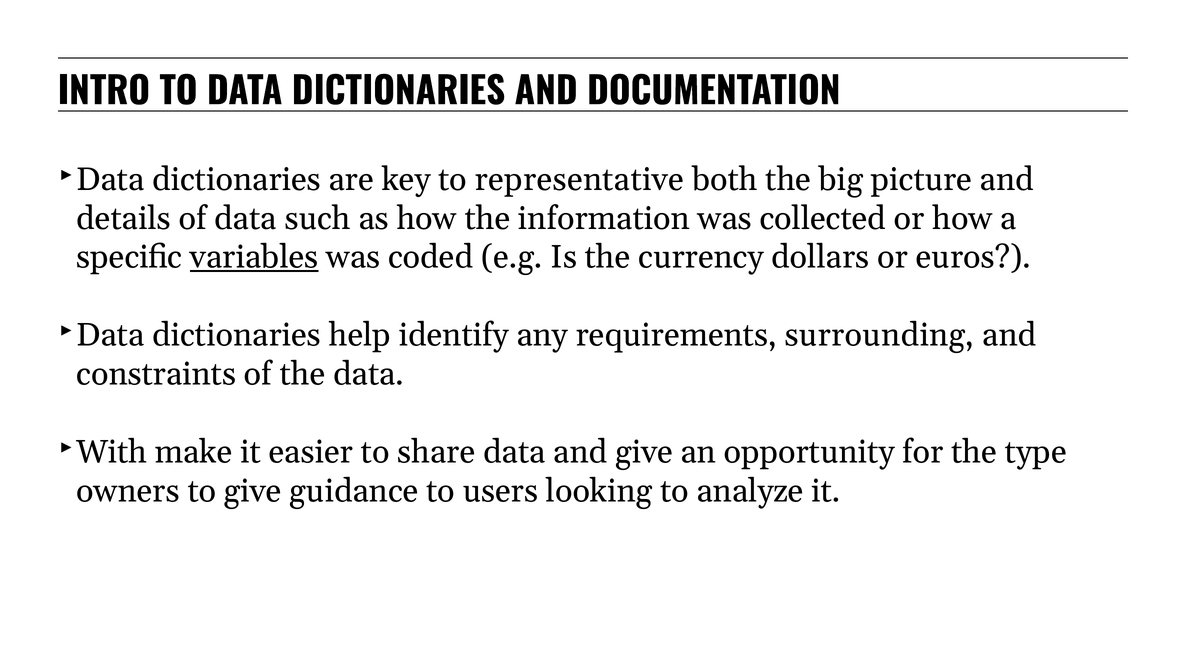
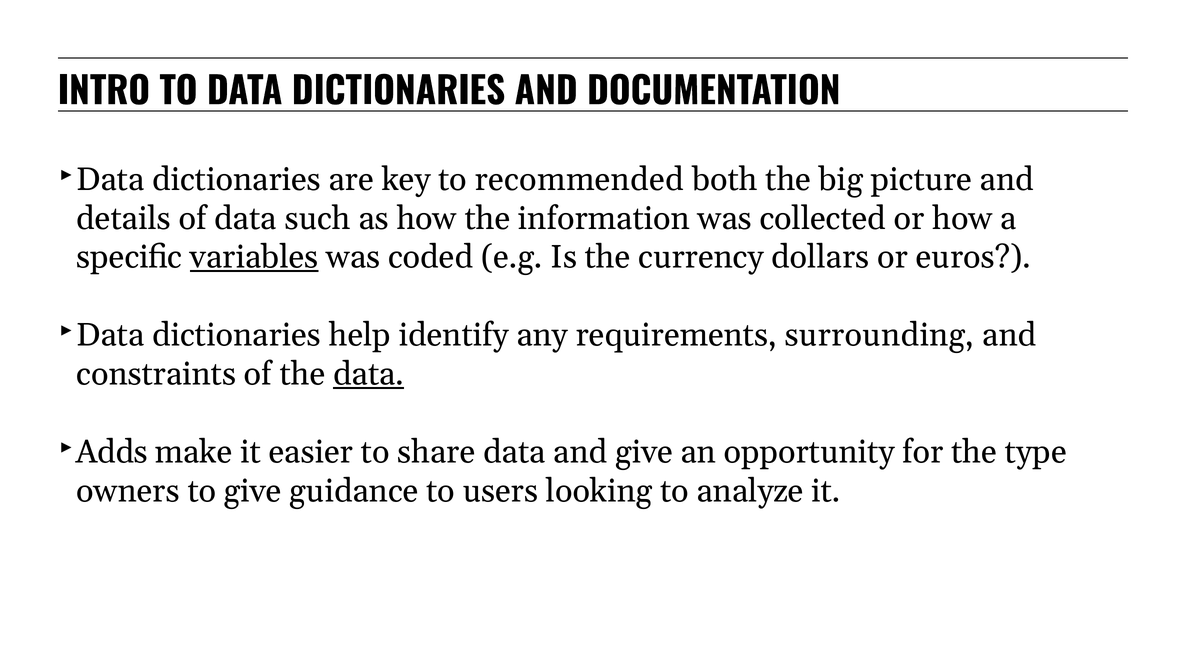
representative: representative -> recommended (579, 179)
data underline: none -> present (369, 374)
With: With -> Adds (112, 452)
